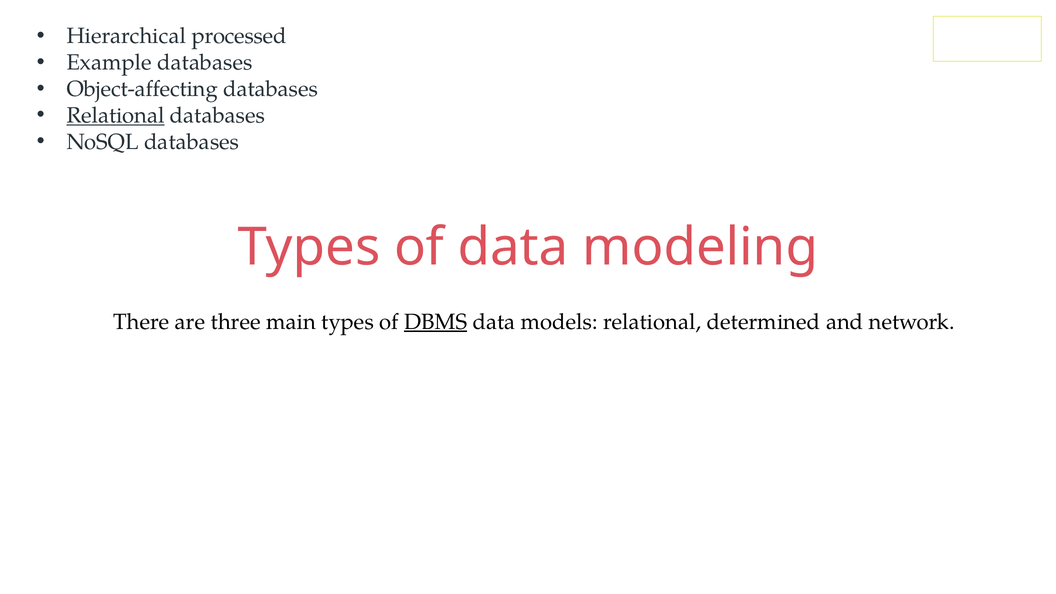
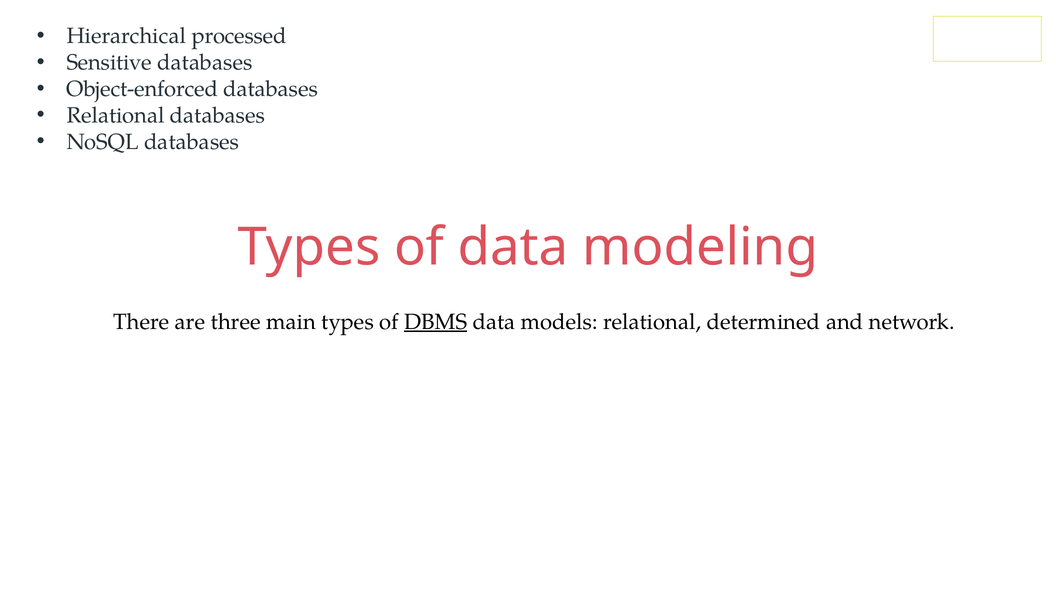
Example: Example -> Sensitive (109, 63)
Object-affecting: Object-affecting -> Object-enforced (142, 89)
Relational underline: present -> none (116, 115)
